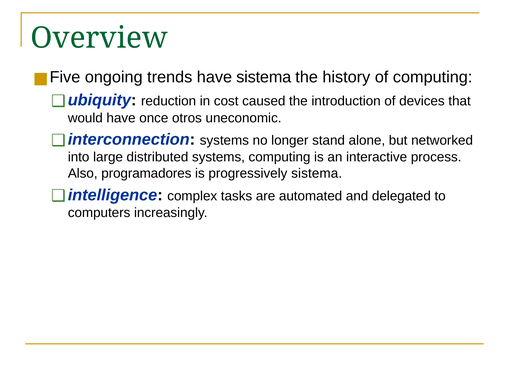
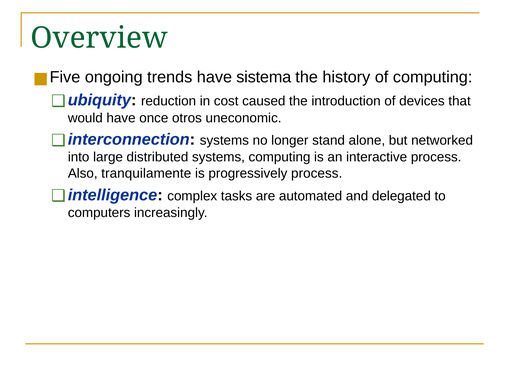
programadores: programadores -> tranquilamente (146, 173)
progressively sistema: sistema -> process (317, 173)
